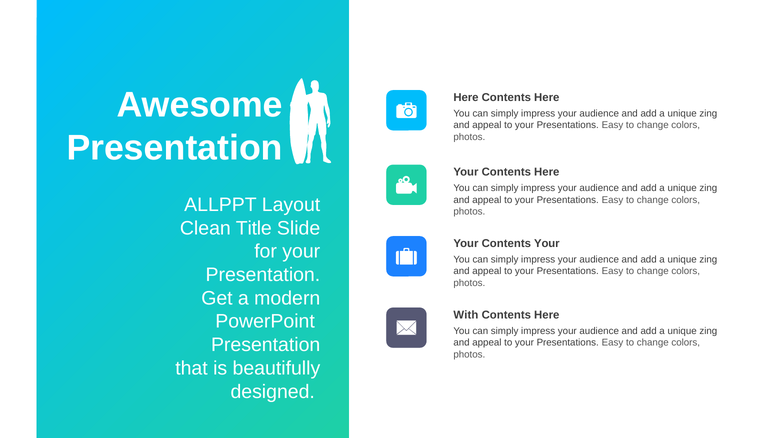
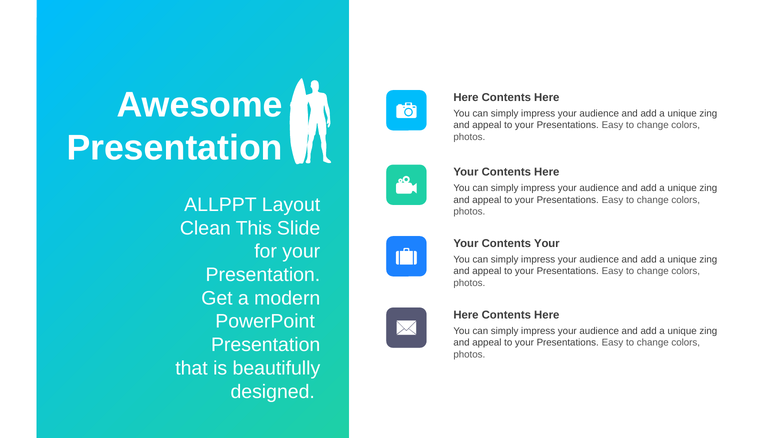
Title: Title -> This (254, 228)
With: With -> Here (466, 315)
